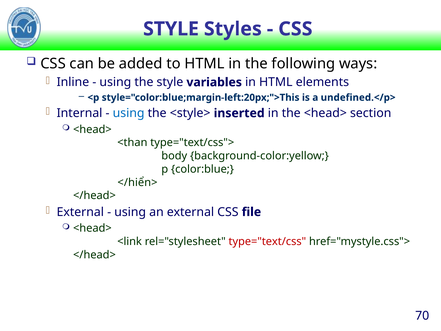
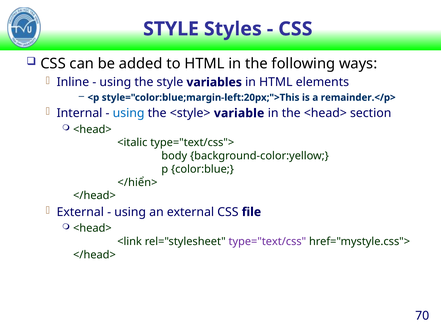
undefined.</p>: undefined.</p> -> remainder.</p> (358, 97)
inserted: inserted -> variable (239, 113)
<than: <than -> <italic (132, 143)
type="text/css colour: red -> purple (267, 241)
